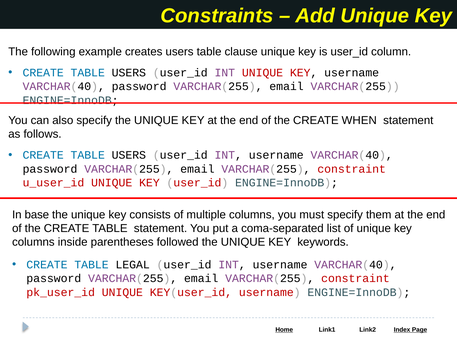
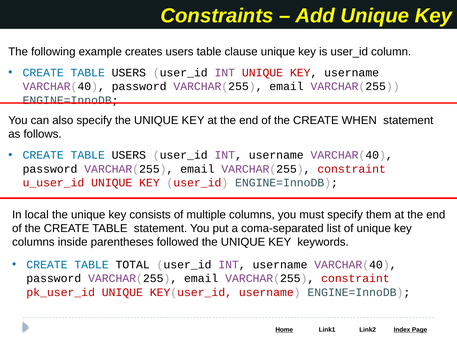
base: base -> local (37, 215)
LEGAL: LEGAL -> TOTAL (133, 265)
